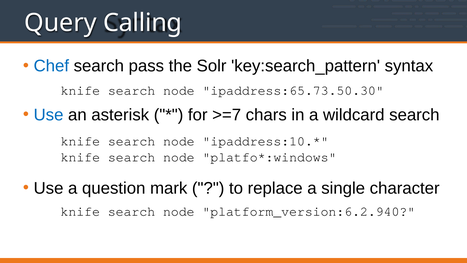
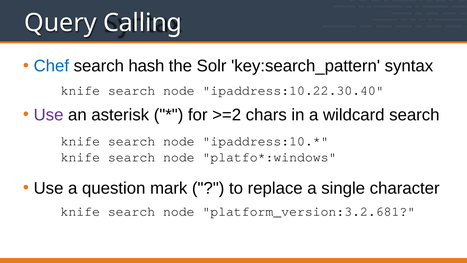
pass: pass -> hash (146, 66)
ipaddress:65.73.50.30: ipaddress:65.73.50.30 -> ipaddress:10.22.30.40 (293, 90)
Use colour: blue -> purple (49, 115)
>=7: >=7 -> >=2 (227, 115)
platform_version:6.2.940: platform_version:6.2.940 -> platform_version:3.2.681 (309, 211)
